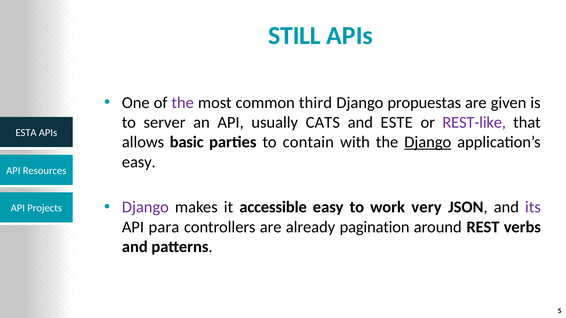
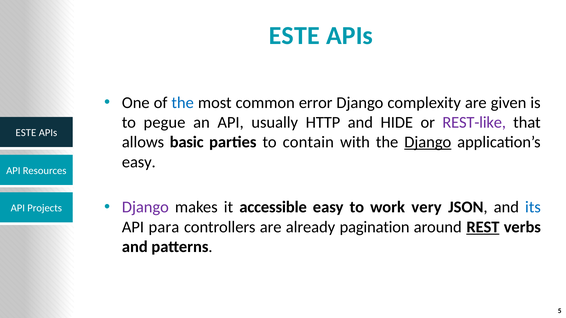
STILL: STILL -> ESTE (294, 36)
the colour: purple -> blue (183, 103)
third: third -> error (316, 103)
propuestas: propuestas -> complexity (424, 103)
server: server -> pegue (165, 123)
CATS: CATS -> HTTP (323, 123)
ESTE: ESTE -> HIDE (397, 123)
ESTA: ESTA -> ESTE (26, 133)
its colour: purple -> blue (533, 207)
REST underline: none -> present (483, 227)
